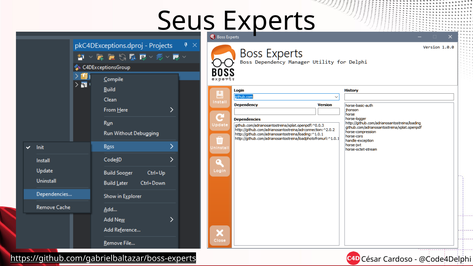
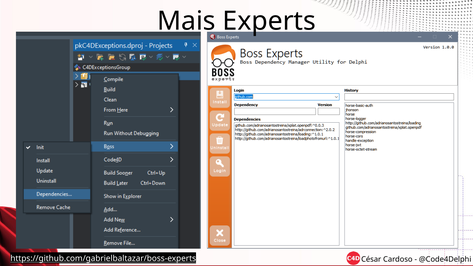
Seus: Seus -> Mais (186, 21)
